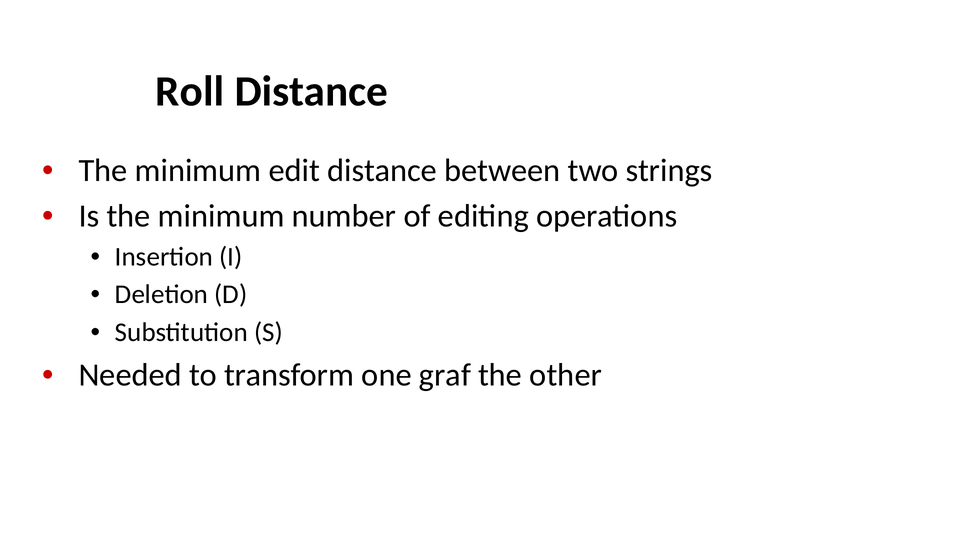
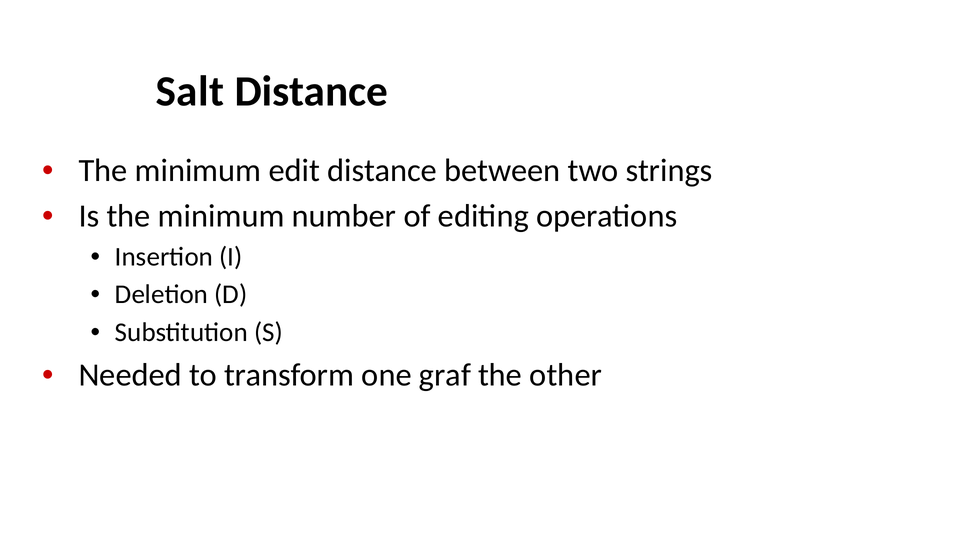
Roll: Roll -> Salt (190, 92)
